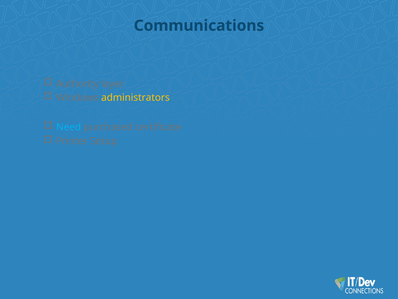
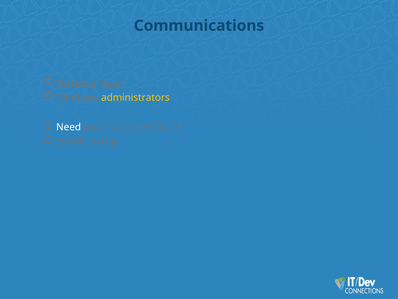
Authority: Authority -> Technical (77, 84)
Need colour: light blue -> white (69, 127)
Printer: Printer -> Enable (72, 141)
